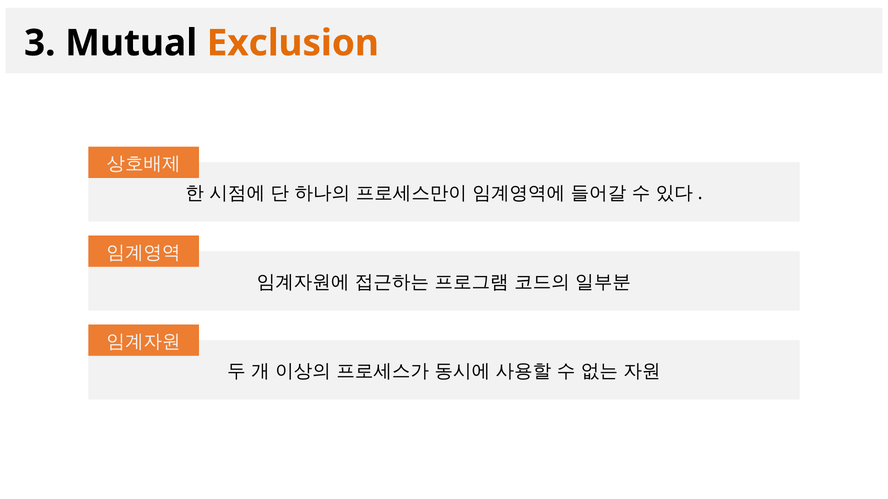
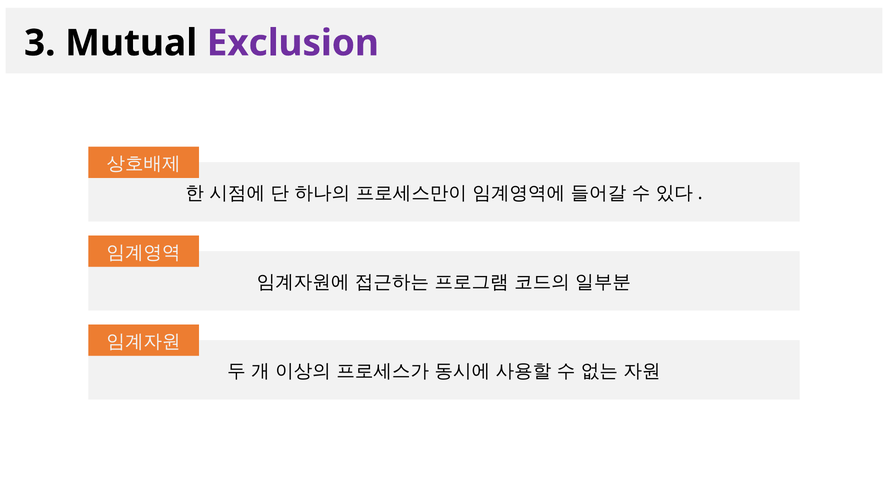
Exclusion colour: orange -> purple (293, 43)
